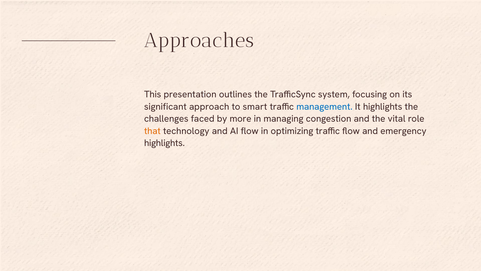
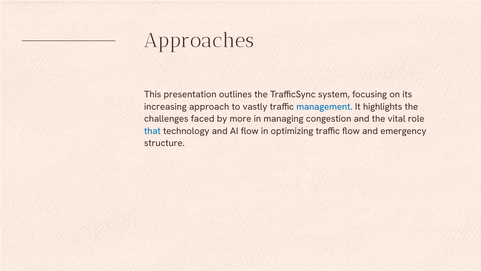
significant: significant -> increasing (165, 106)
smart: smart -> vastly (255, 106)
that colour: orange -> blue (152, 131)
highlights: highlights -> structure (164, 143)
